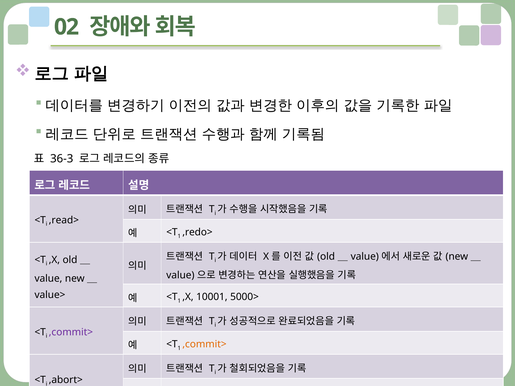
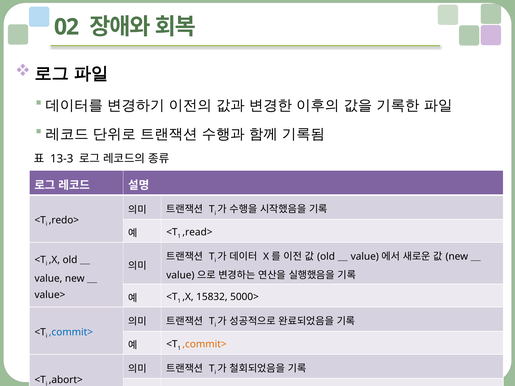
36-3: 36-3 -> 13-3 (62, 159)
,read>: ,read> -> ,redo> (64, 220)
,redo>: ,redo> -> ,read> (197, 232)
10001: 10001 -> 15832 (212, 297)
,commit> colour: purple -> blue (71, 332)
